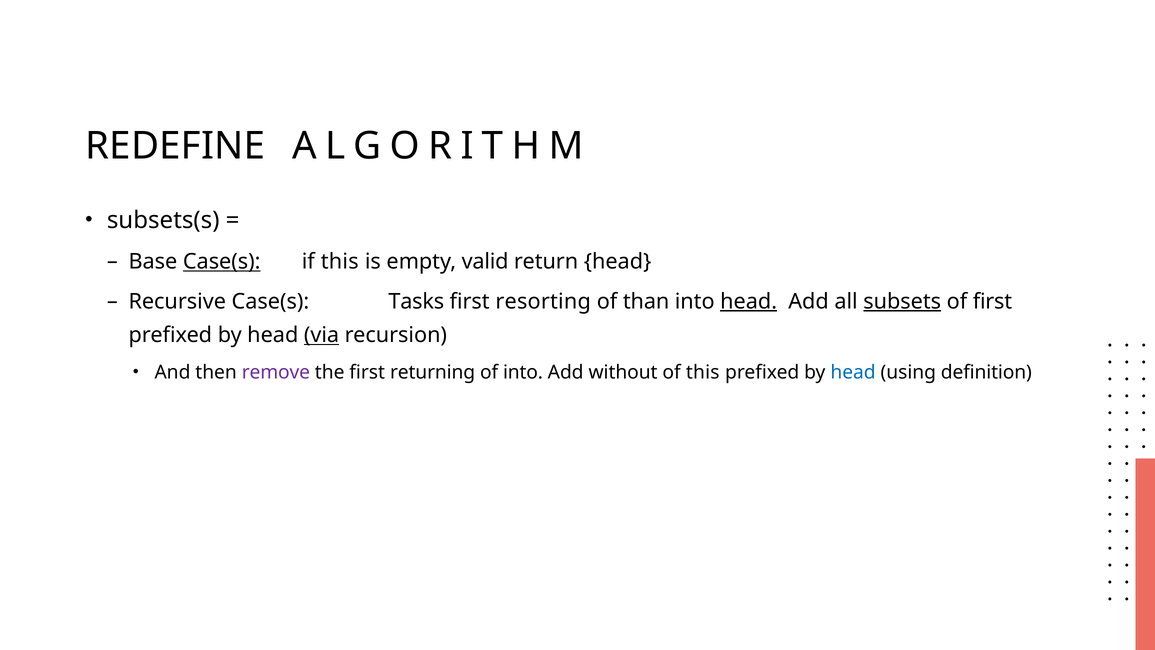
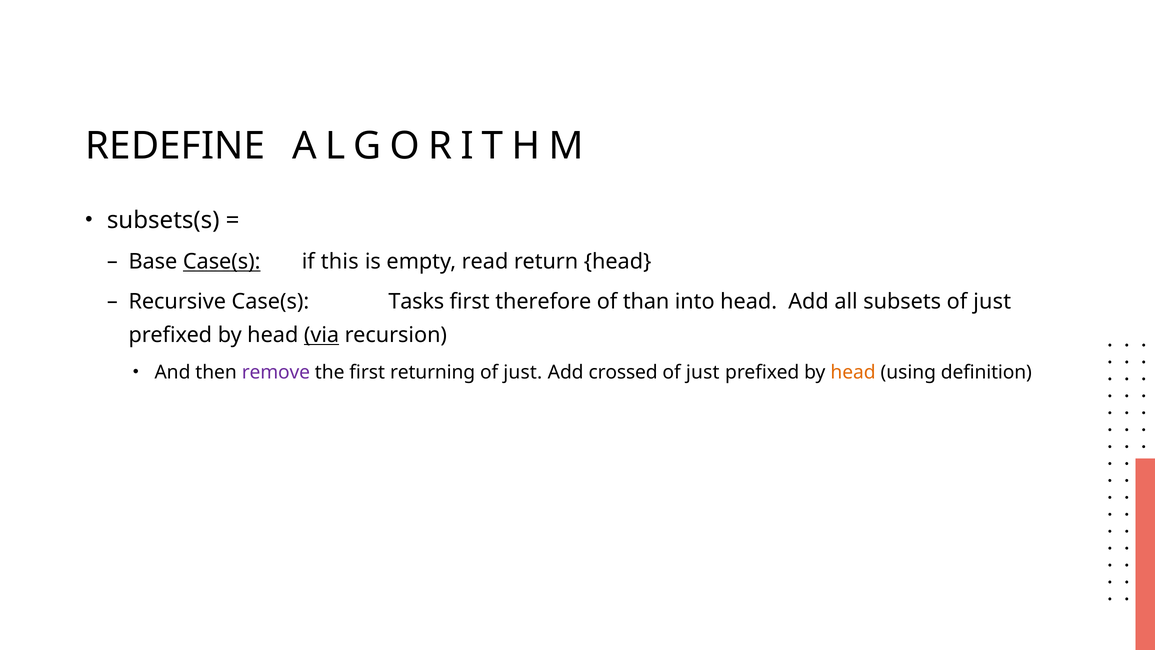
valid: valid -> read (485, 261)
resorting: resorting -> therefore (543, 301)
head underline: present -> none (749, 301)
subsets underline: present -> none (902, 301)
first: first -> just (992, 301)
into: into -> just (523, 372)
without: without -> crossed (623, 372)
this: this -> just (703, 372)
head colour: blue -> orange (853, 372)
